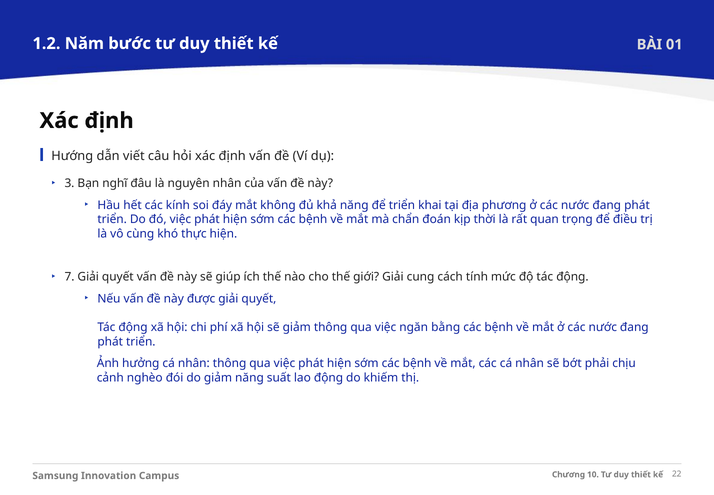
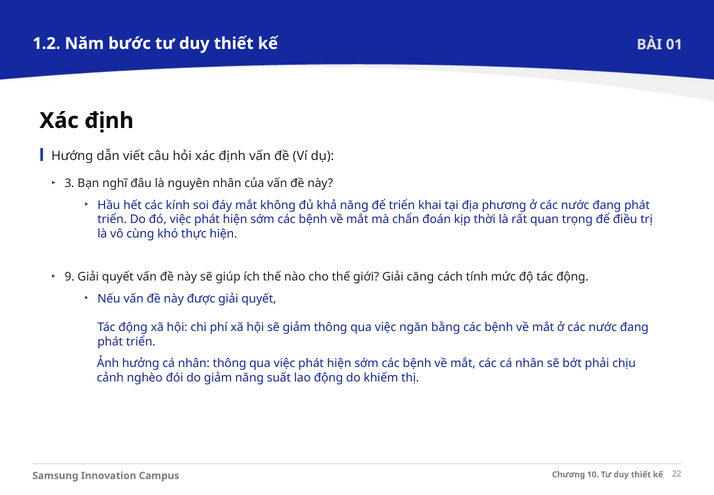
7: 7 -> 9 (69, 277)
cung: cung -> căng (420, 277)
